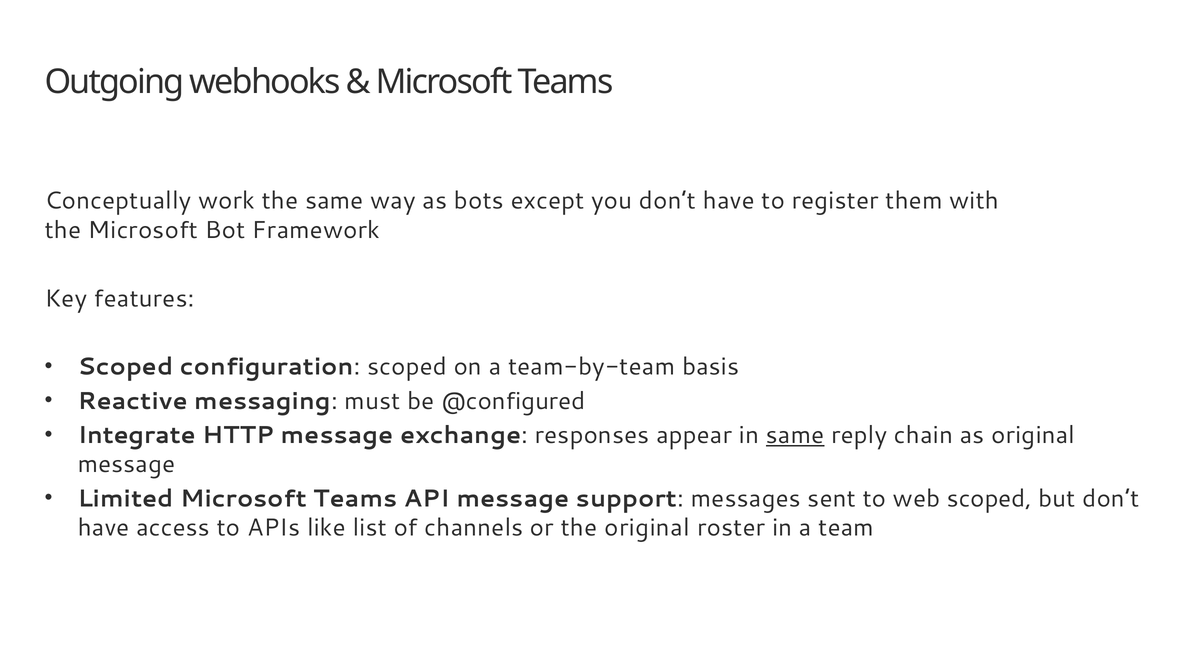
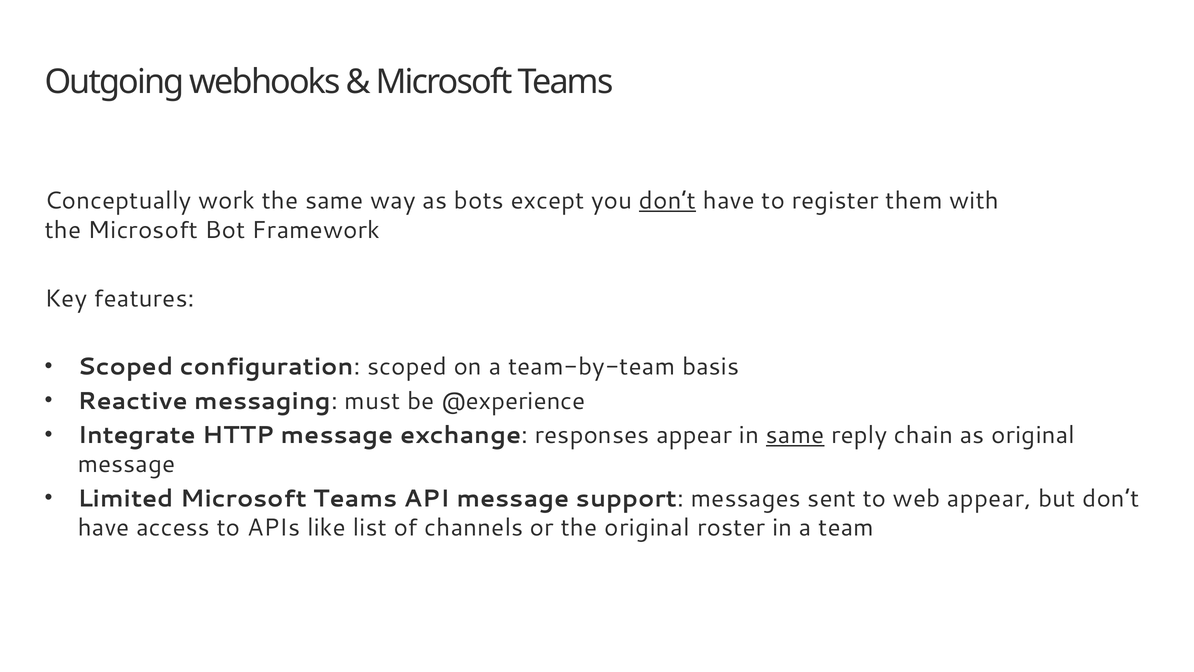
don’t underline: none -> present (668, 201)
@configured: @configured -> @experience (513, 401)
web scoped: scoped -> appear (989, 498)
